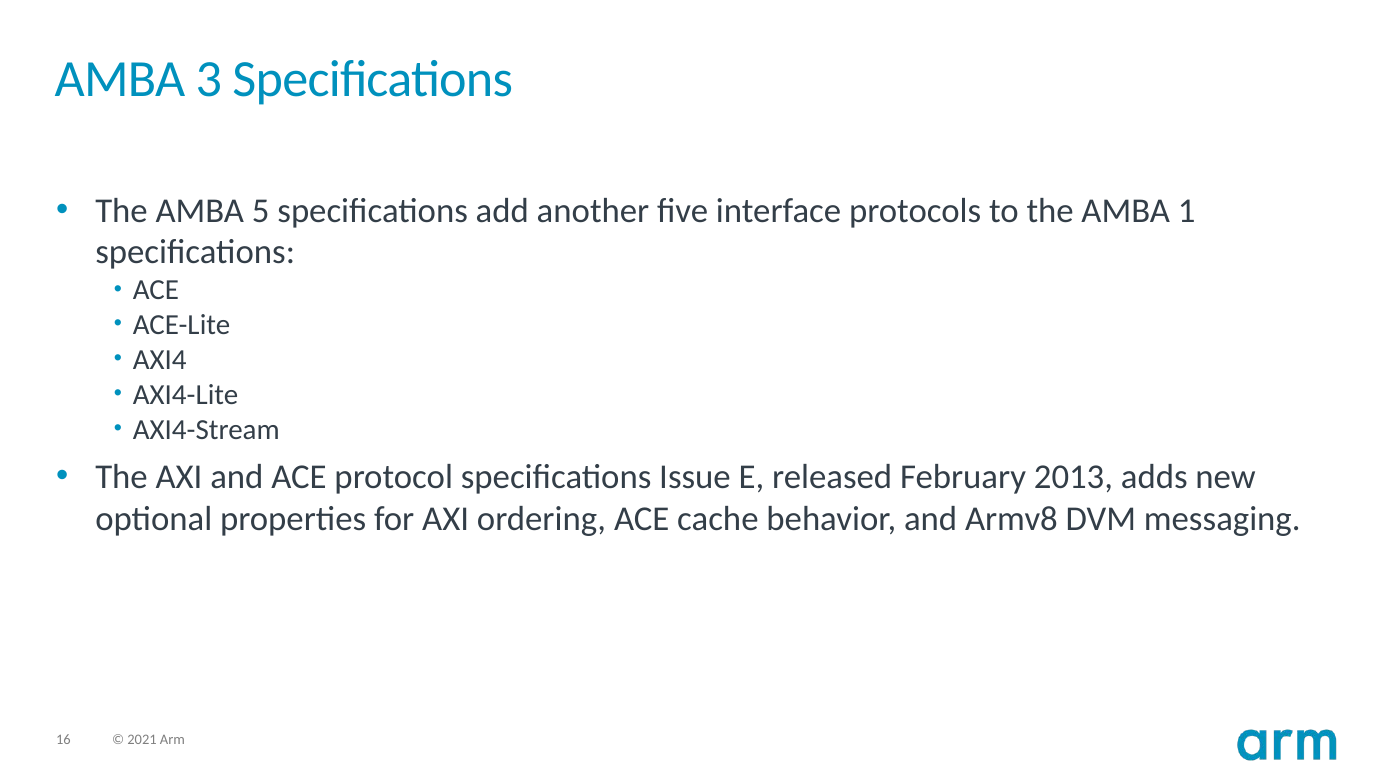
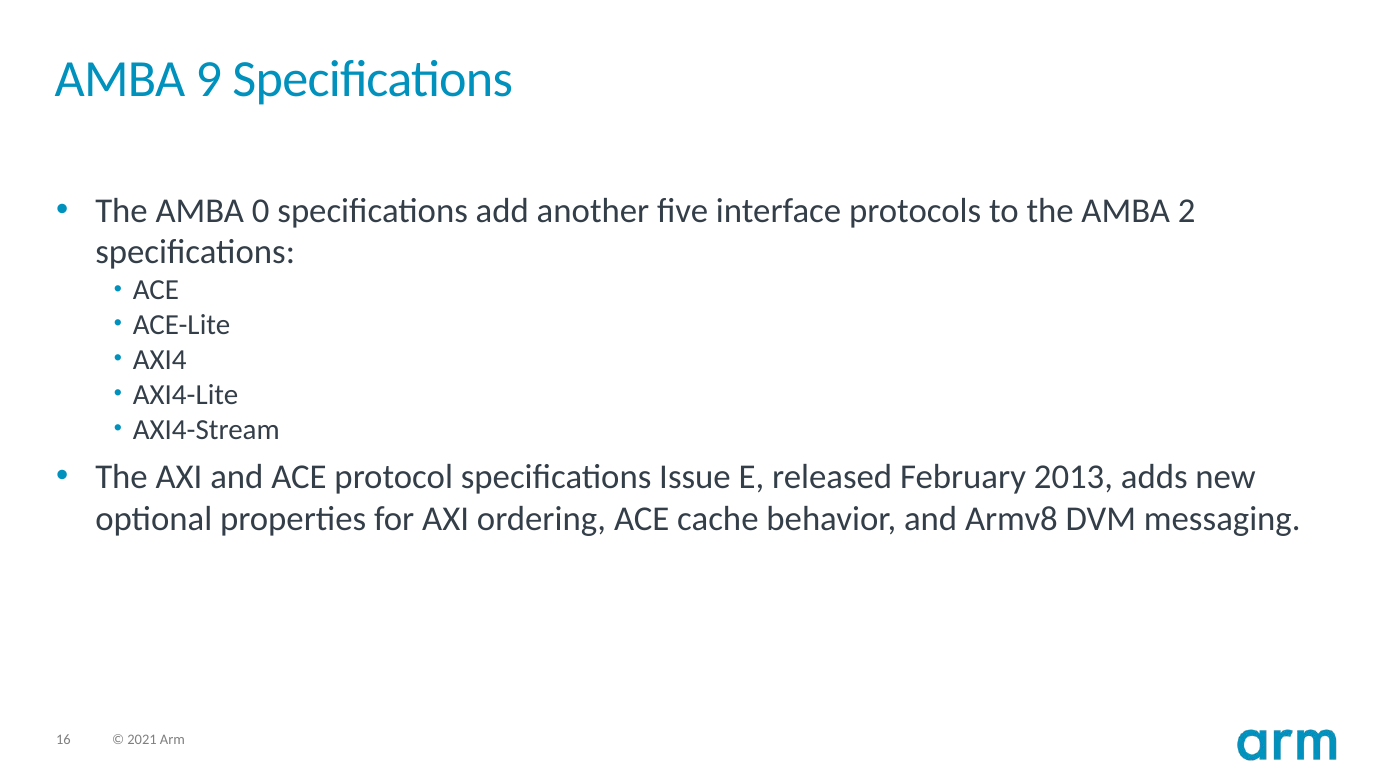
3: 3 -> 9 (209, 80)
5: 5 -> 0 (261, 210)
1: 1 -> 2 (1187, 210)
